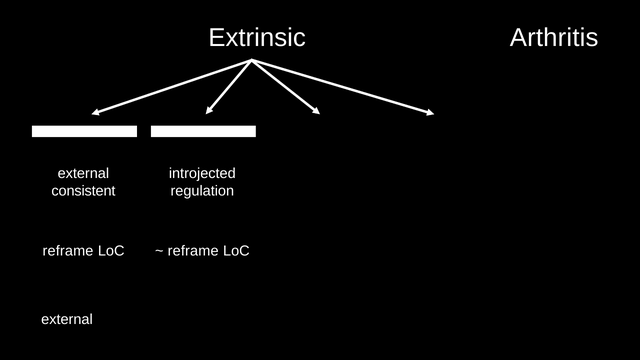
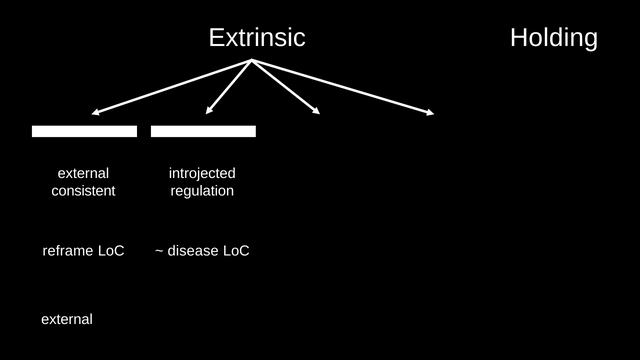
Arthritis: Arthritis -> Holding (554, 38)
reframe: reframe -> disease (193, 251)
